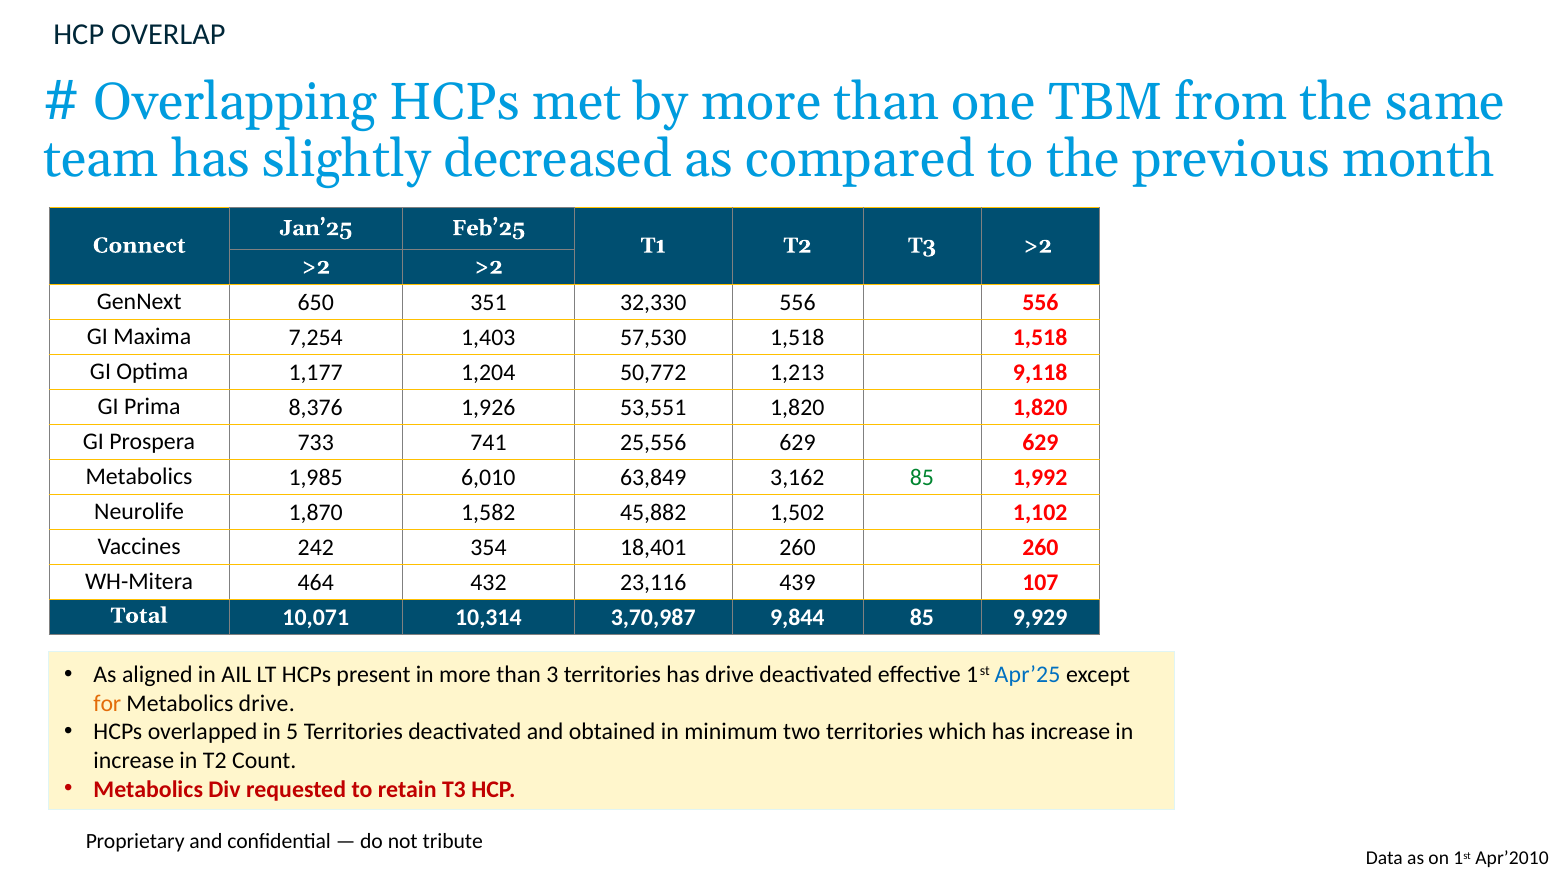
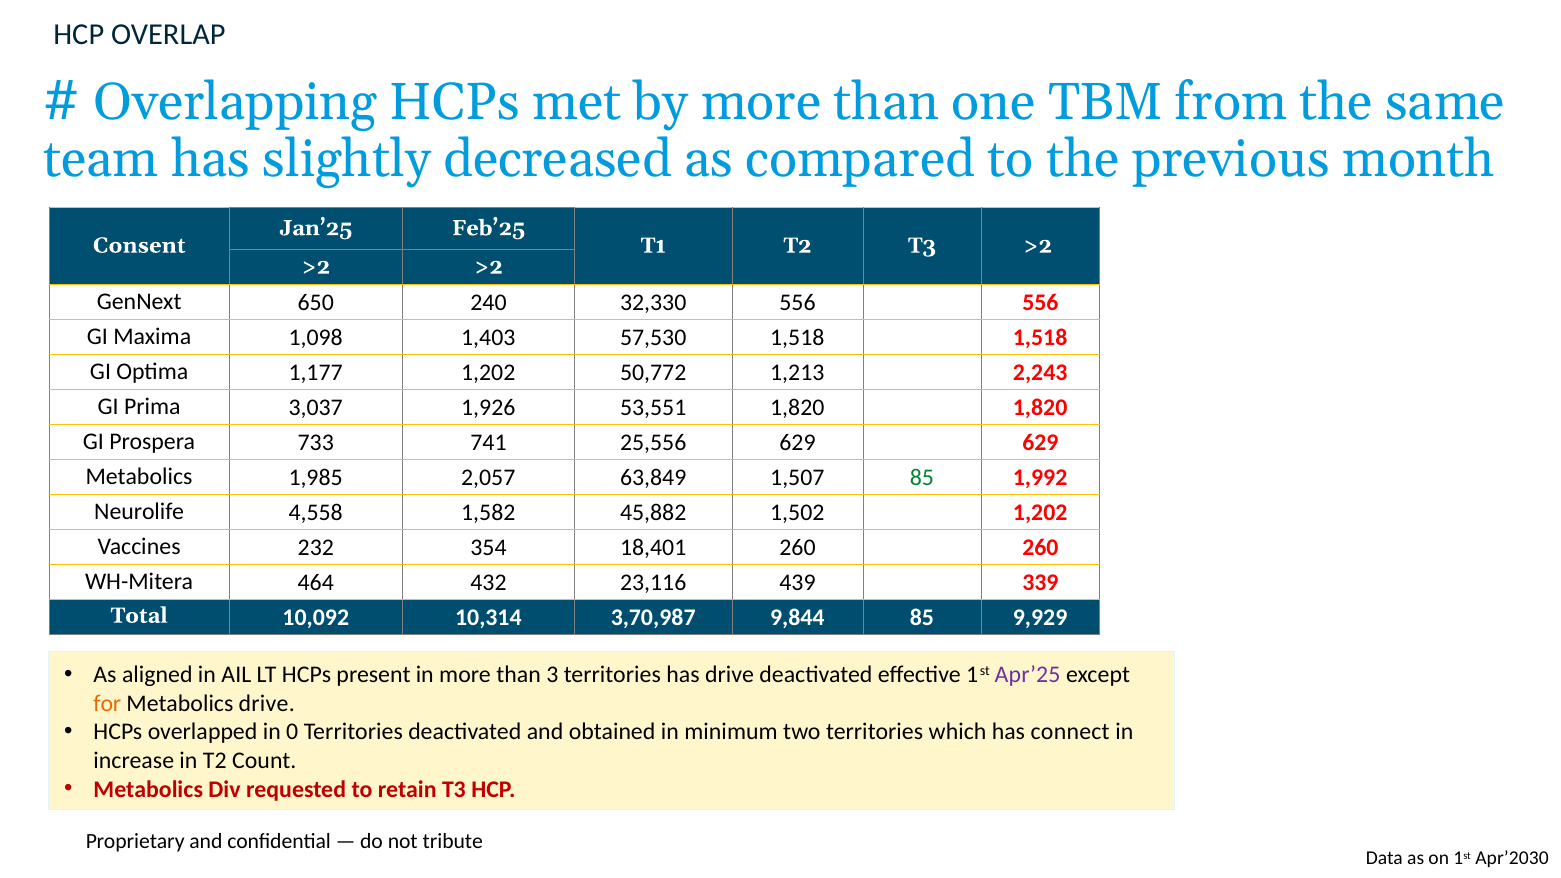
Connect: Connect -> Consent (139, 245)
351: 351 -> 240 (488, 302)
7,254: 7,254 -> 1,098 (316, 337)
1,177 1,204: 1,204 -> 1,202 (488, 372)
9,118: 9,118 -> 2,243 (1040, 372)
8,376: 8,376 -> 3,037 (316, 407)
6,010: 6,010 -> 2,057 (488, 477)
3,162: 3,162 -> 1,507 (797, 477)
1,870: 1,870 -> 4,558 (316, 512)
1,502 1,102: 1,102 -> 1,202 (1040, 512)
242: 242 -> 232 (316, 547)
107: 107 -> 339 (1040, 582)
10,071: 10,071 -> 10,092 (316, 617)
Apr’25 colour: blue -> purple (1028, 675)
5: 5 -> 0 (292, 732)
has increase: increase -> connect (1070, 732)
Apr’2010: Apr’2010 -> Apr’2030 (1512, 858)
